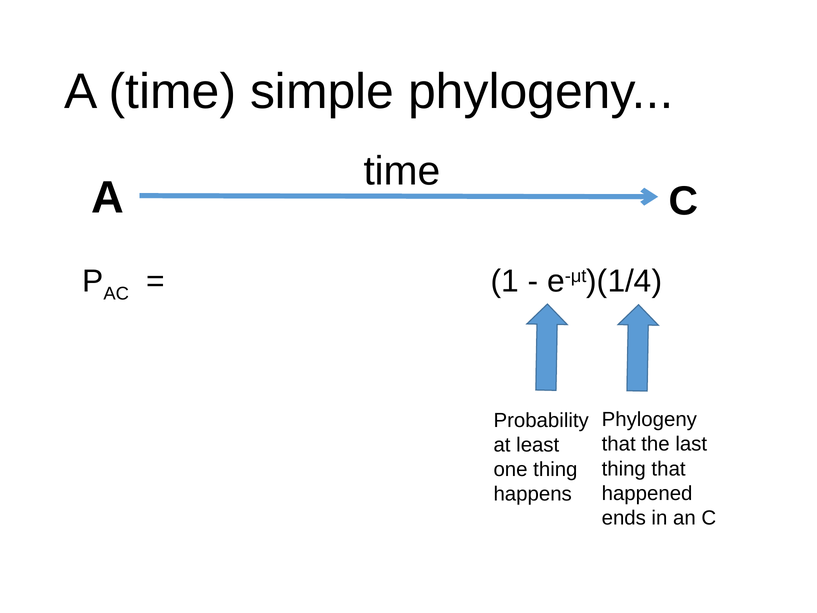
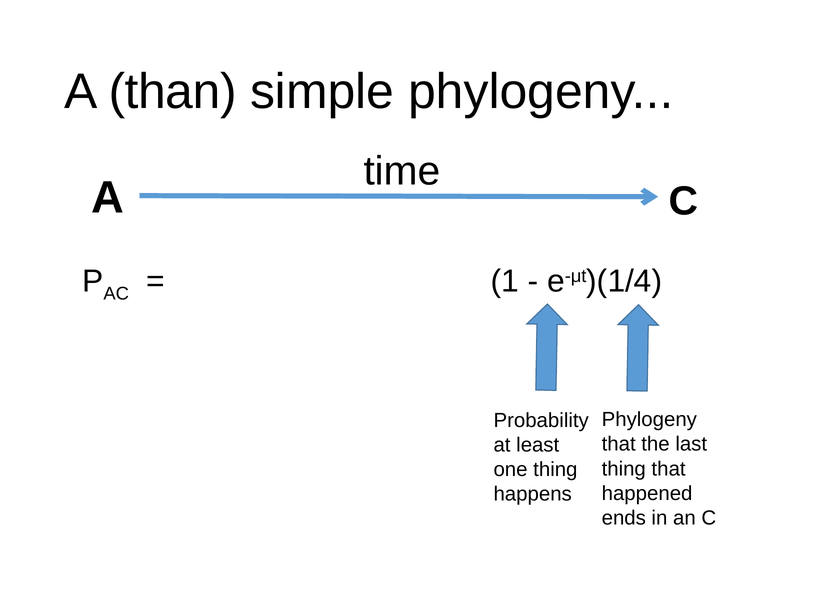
A time: time -> than (173, 92)
